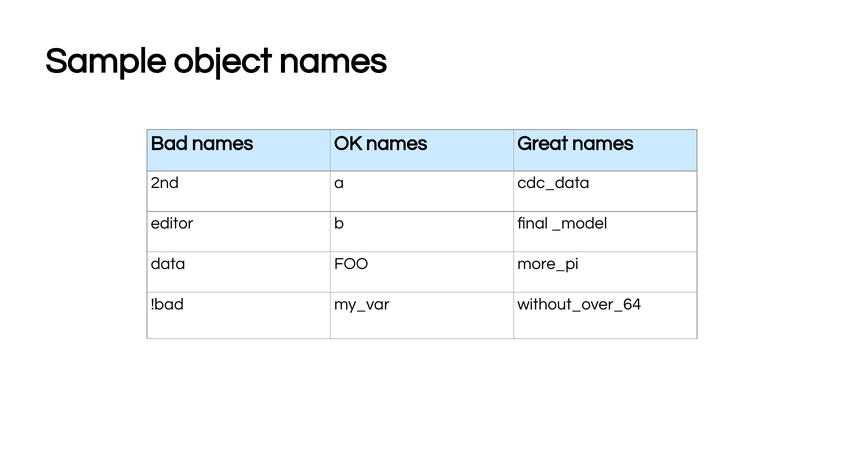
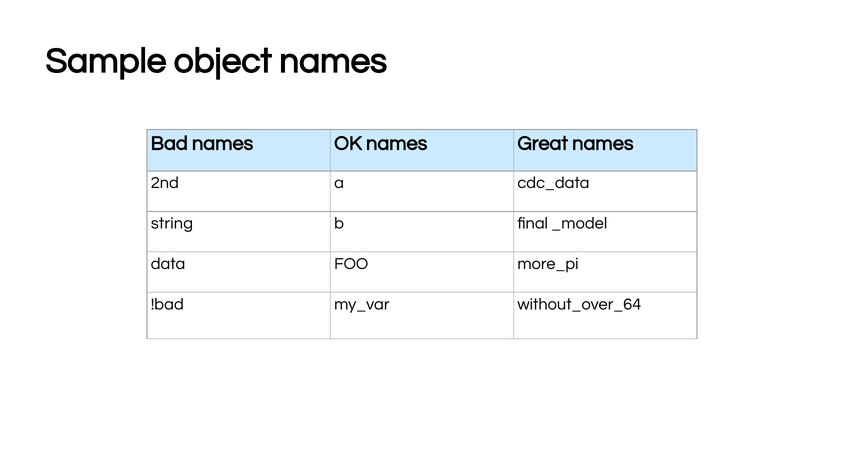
editor: editor -> string (172, 223)
